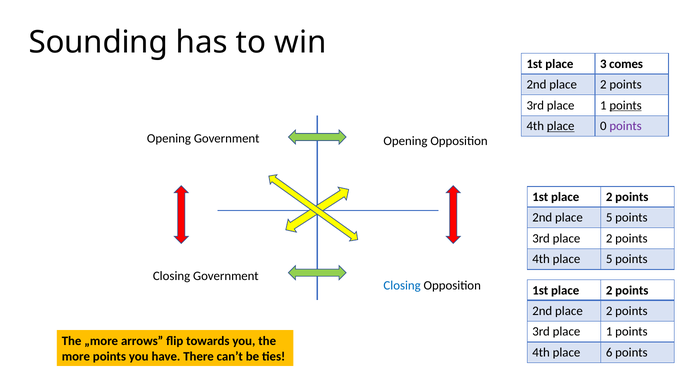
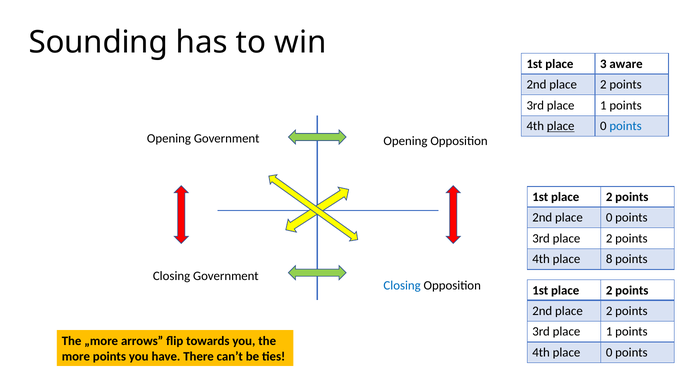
comes: comes -> aware (626, 64)
points underline: present -> none (626, 105)
points colour: purple -> blue (626, 126)
2nd place 5: 5 -> 0 (609, 217)
4th place 5: 5 -> 8 (609, 259)
6: 6 -> 0 (609, 352)
